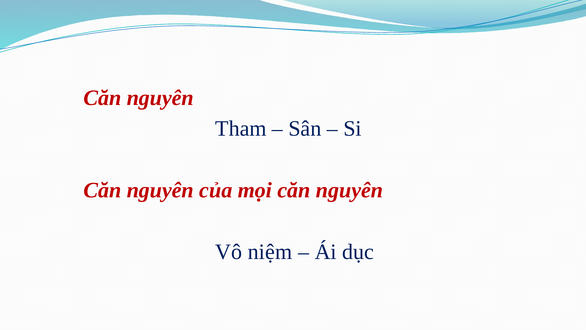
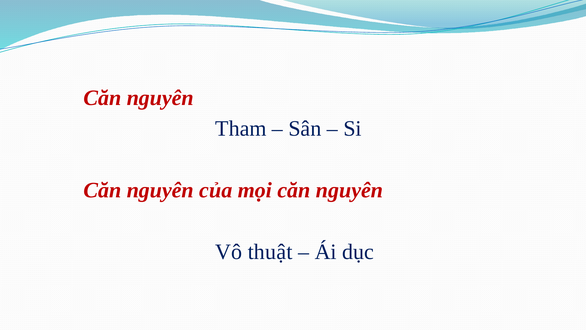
niệm: niệm -> thuật (270, 252)
